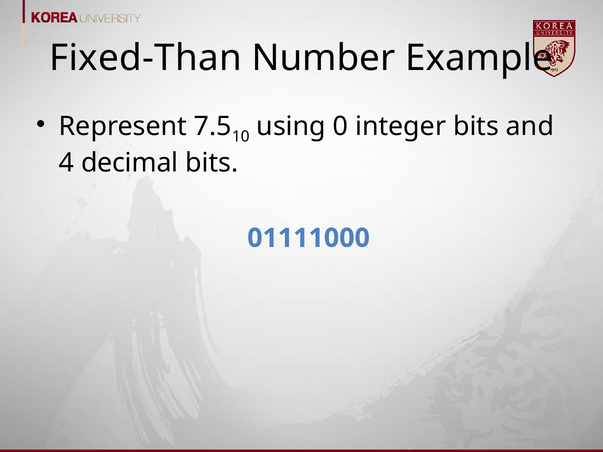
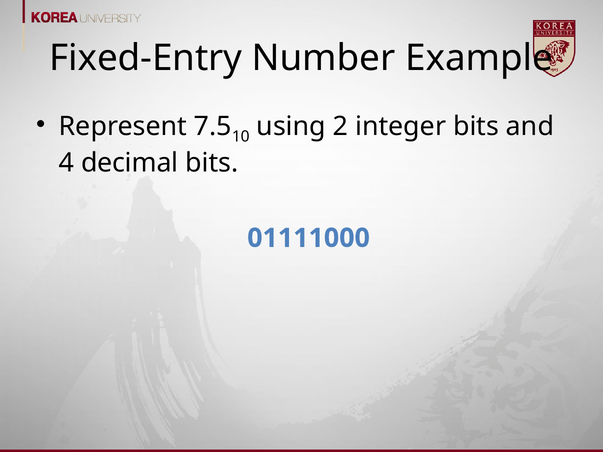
Fixed-Than: Fixed-Than -> Fixed-Entry (146, 58)
0: 0 -> 2 (340, 126)
